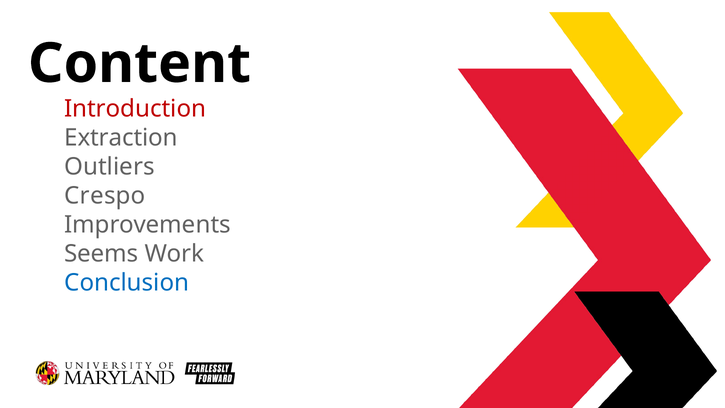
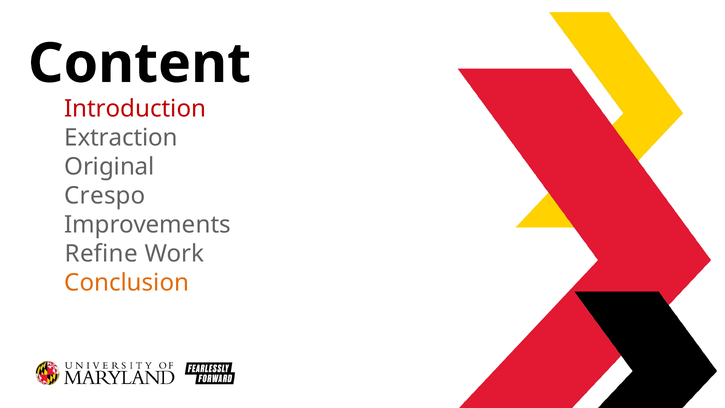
Outliers: Outliers -> Original (109, 167)
Seems: Seems -> Refine (101, 254)
Conclusion colour: blue -> orange (127, 283)
